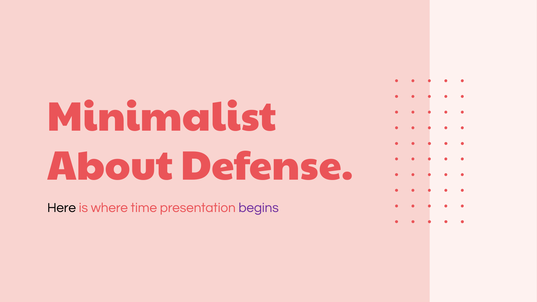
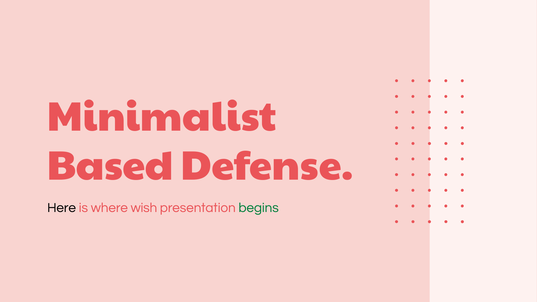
About: About -> Based (110, 166)
time: time -> wish (144, 208)
begins colour: purple -> green (259, 208)
